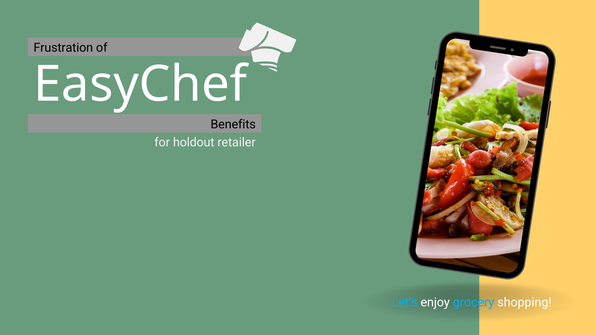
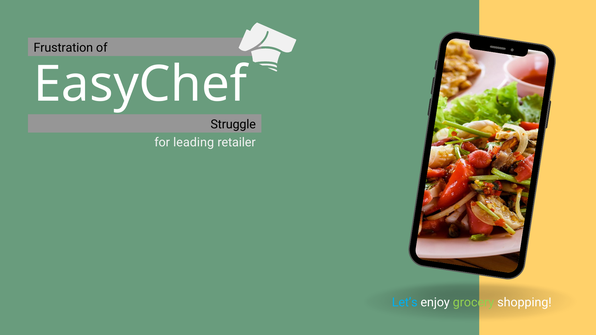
Benefits: Benefits -> Struggle (233, 124)
holdout: holdout -> leading (194, 142)
grocery colour: light blue -> light green (474, 303)
